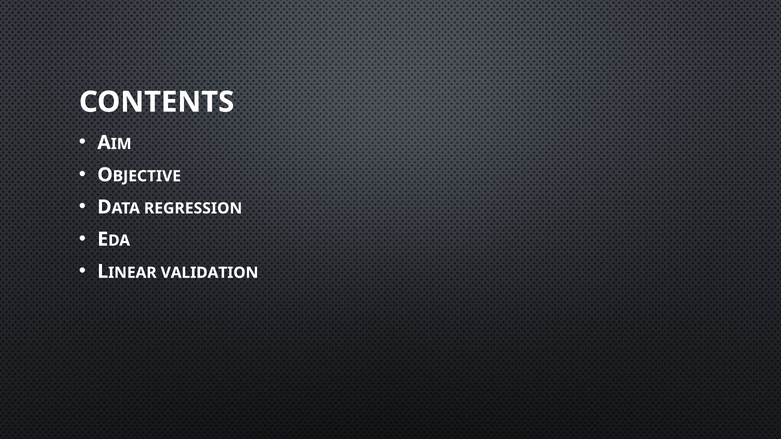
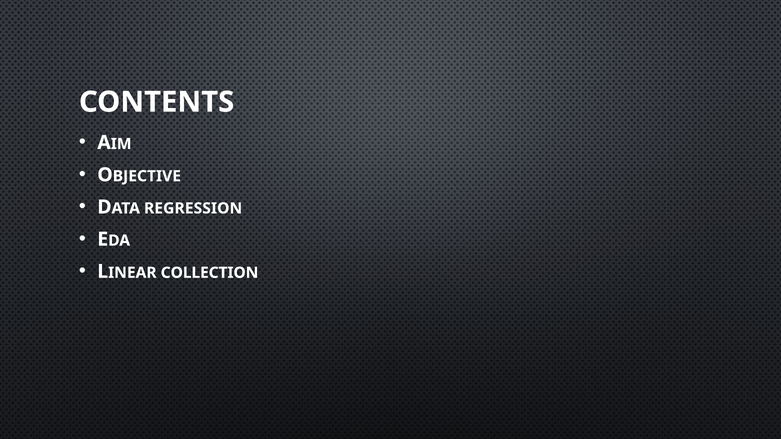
VALIDATION: VALIDATION -> COLLECTION (210, 273)
